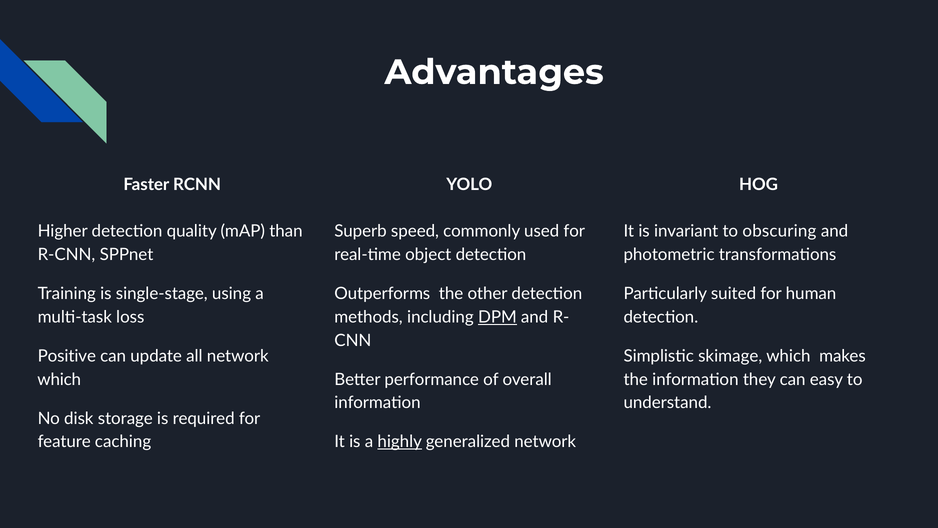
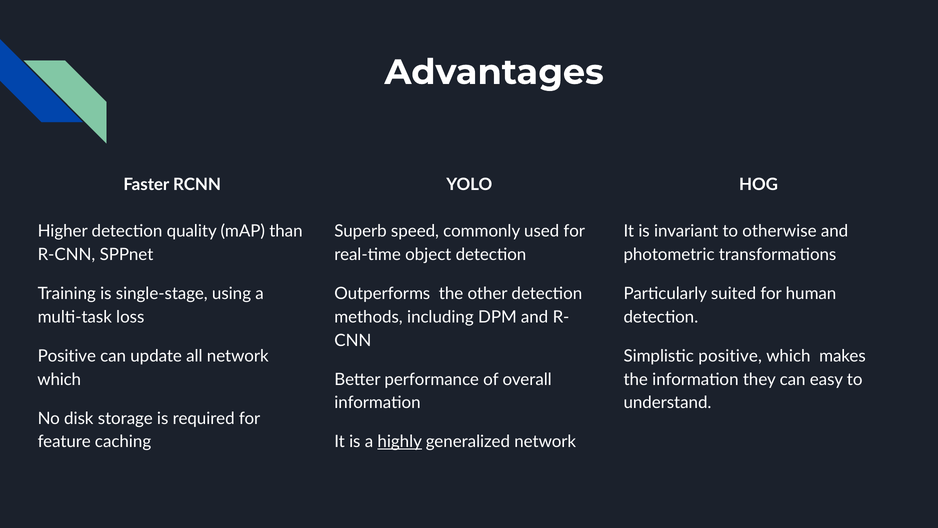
obscuring: obscuring -> otherwise (779, 231)
DPM underline: present -> none (497, 317)
Simplistic skimage: skimage -> positive (730, 356)
